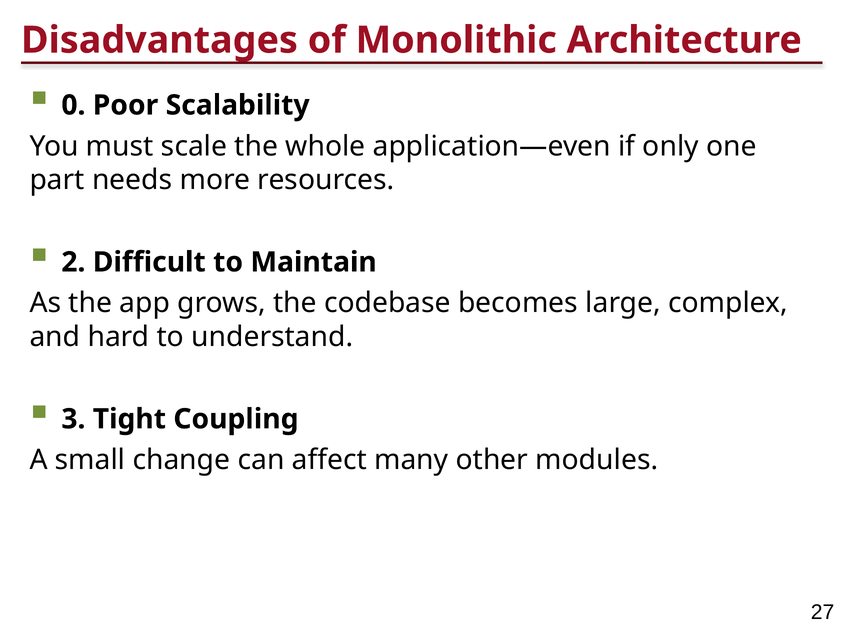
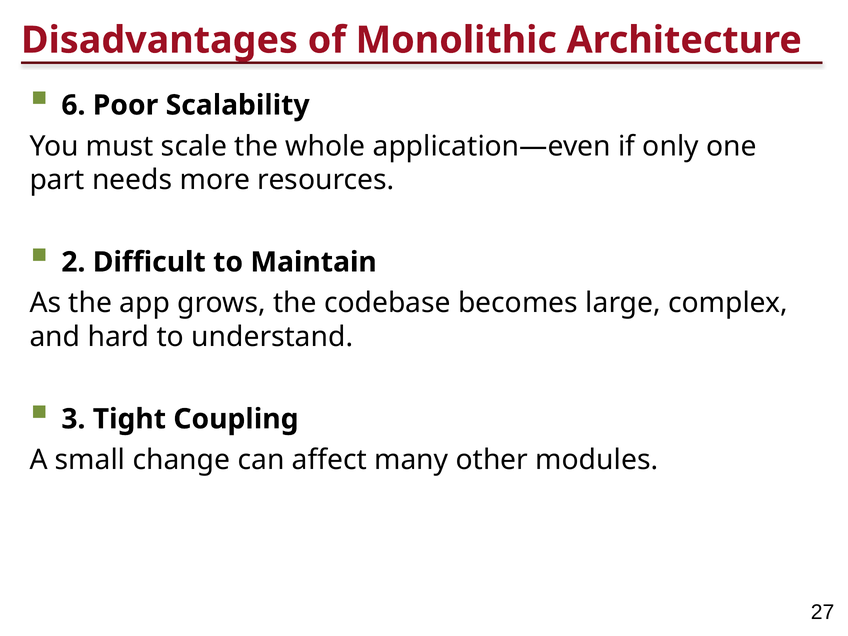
0: 0 -> 6 (73, 105)
